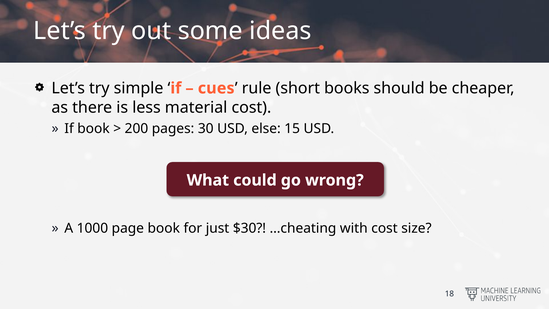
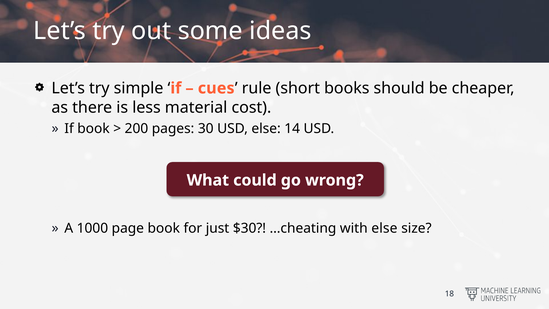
15: 15 -> 14 (292, 129)
with cost: cost -> else (384, 228)
